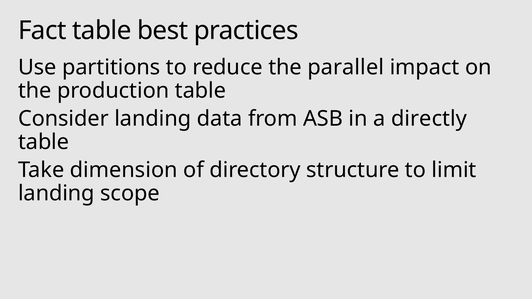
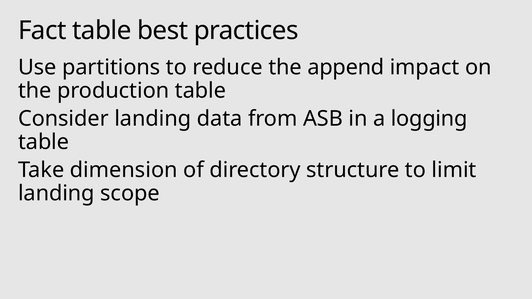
parallel: parallel -> append (346, 67)
directly: directly -> logging (429, 119)
